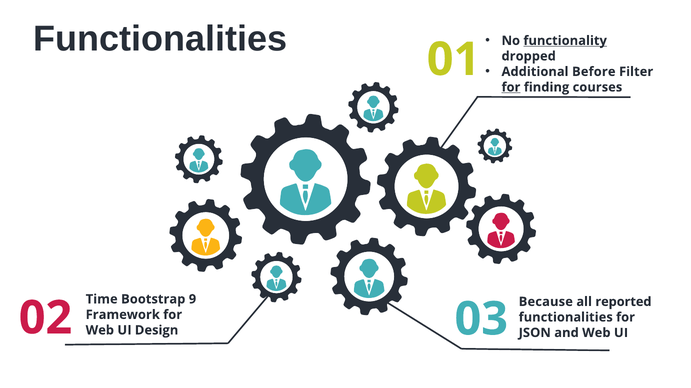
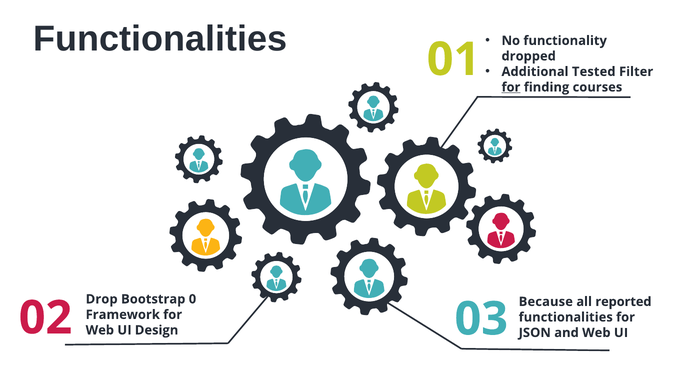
functionality underline: present -> none (565, 41)
Before: Before -> Tested (594, 72)
Time: Time -> Drop (102, 300)
9: 9 -> 0 (192, 300)
